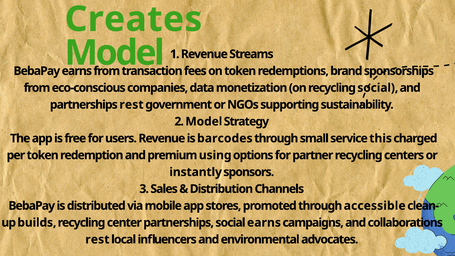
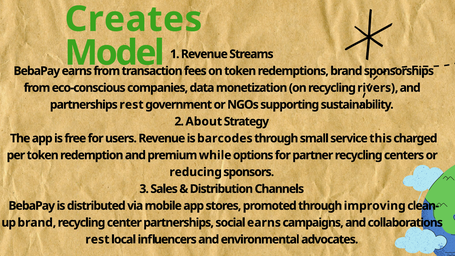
recycling social: social -> rivers (378, 88)
2 Model: Model -> About (204, 121)
using: using -> while (215, 155)
instantly: instantly -> reducing (196, 172)
accessible: accessible -> improving (375, 206)
builds: builds -> brand (37, 223)
